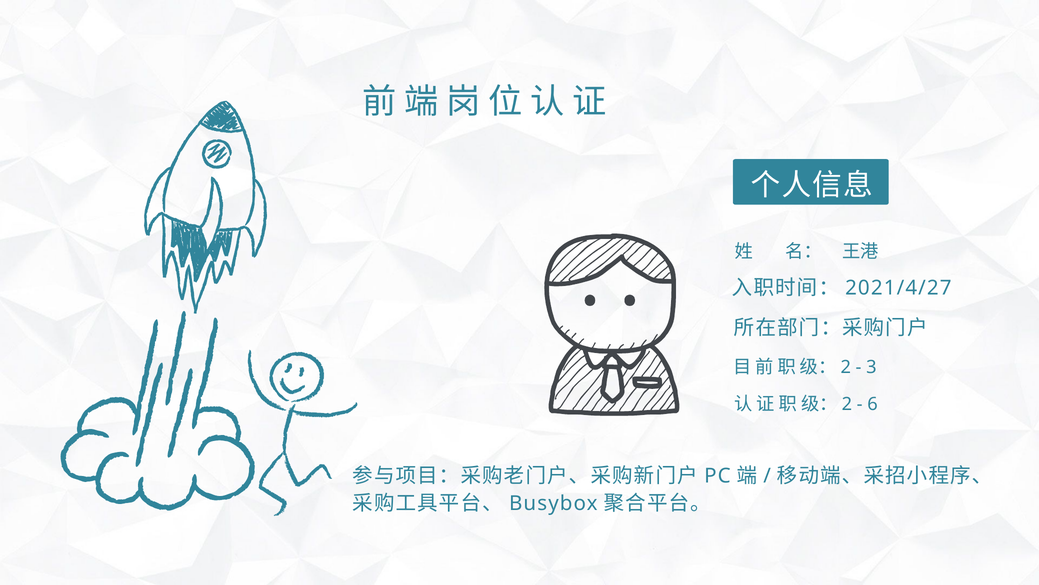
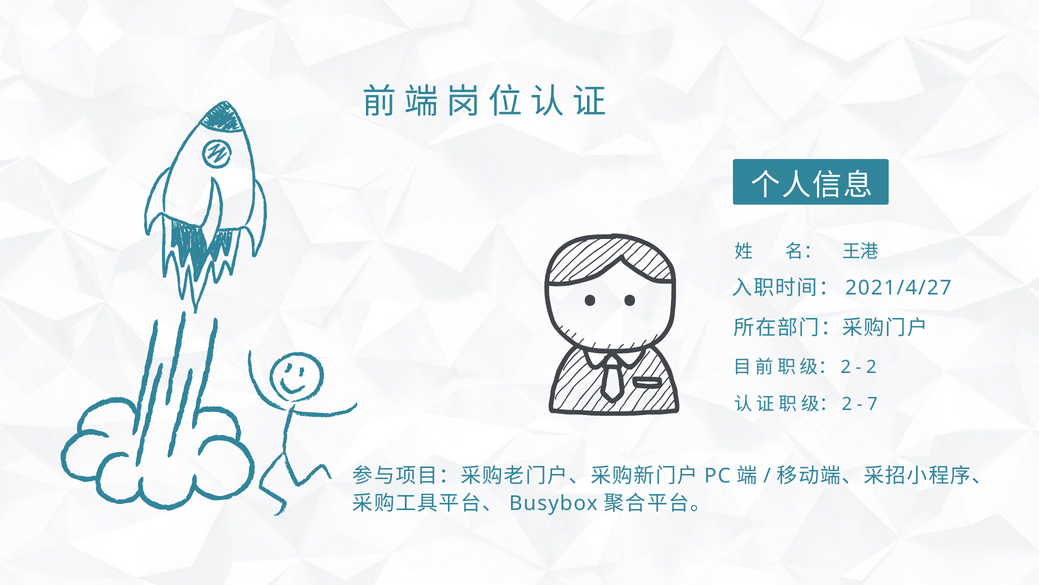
3: 3 -> 2 (871, 367)
6: 6 -> 7 (873, 404)
